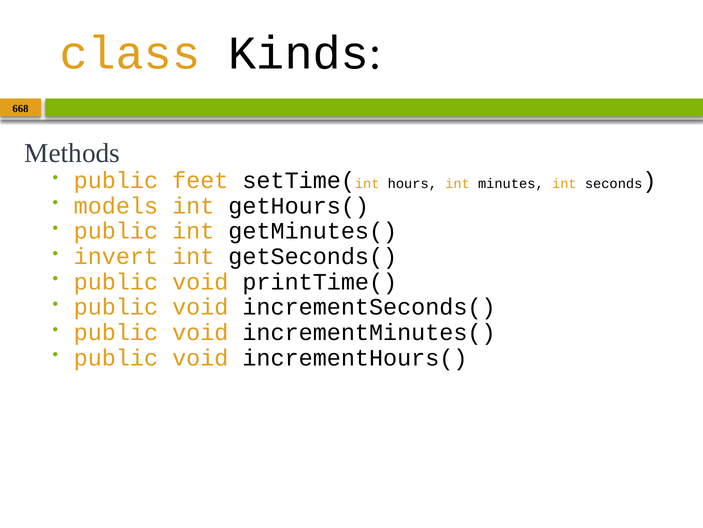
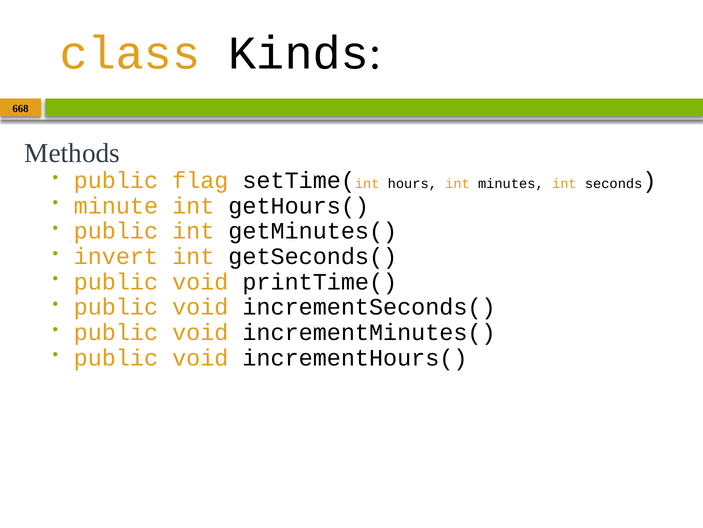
feet: feet -> flag (200, 180)
models: models -> minute (116, 205)
